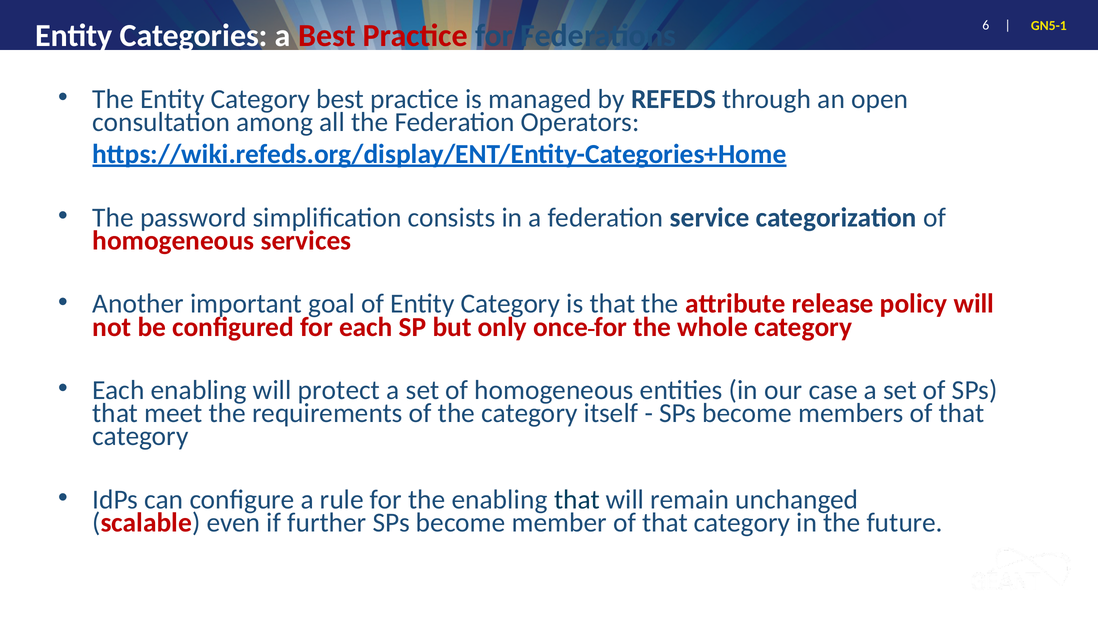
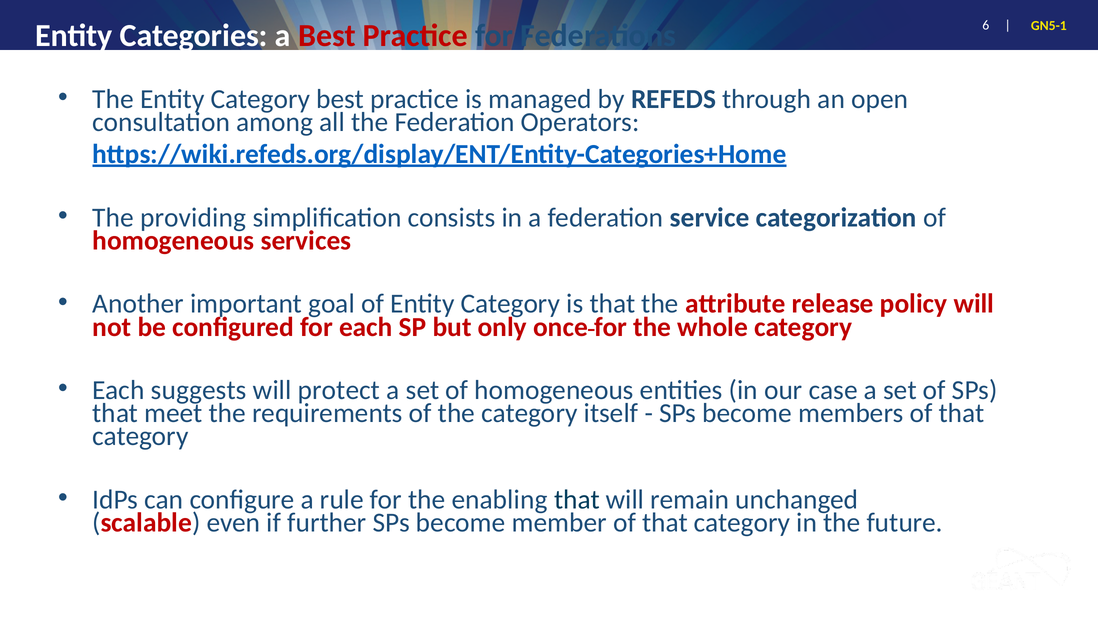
password: password -> providing (193, 217)
Each enabling: enabling -> suggests (199, 390)
